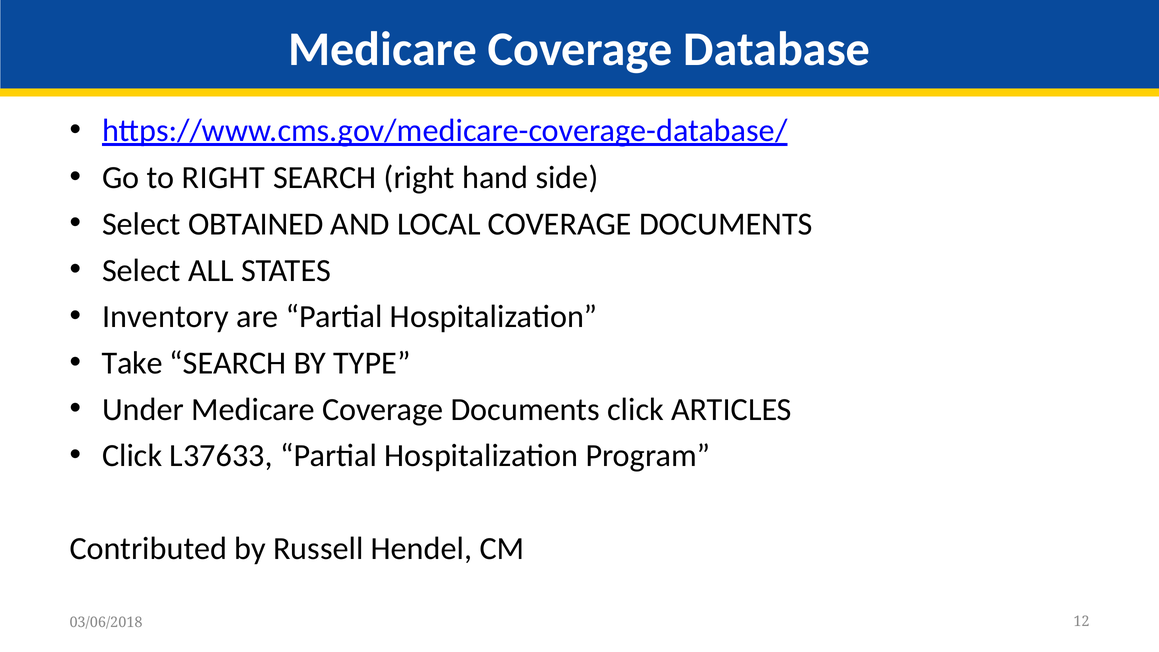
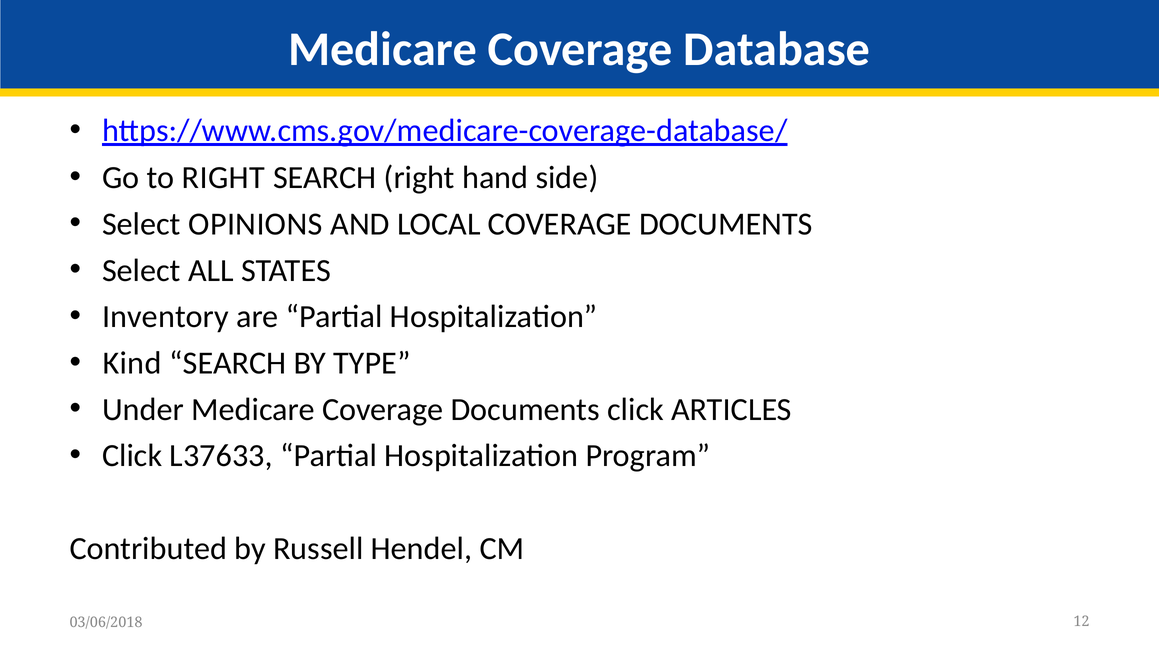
OBTAINED: OBTAINED -> OPINIONS (255, 224)
Take: Take -> Kind (132, 363)
